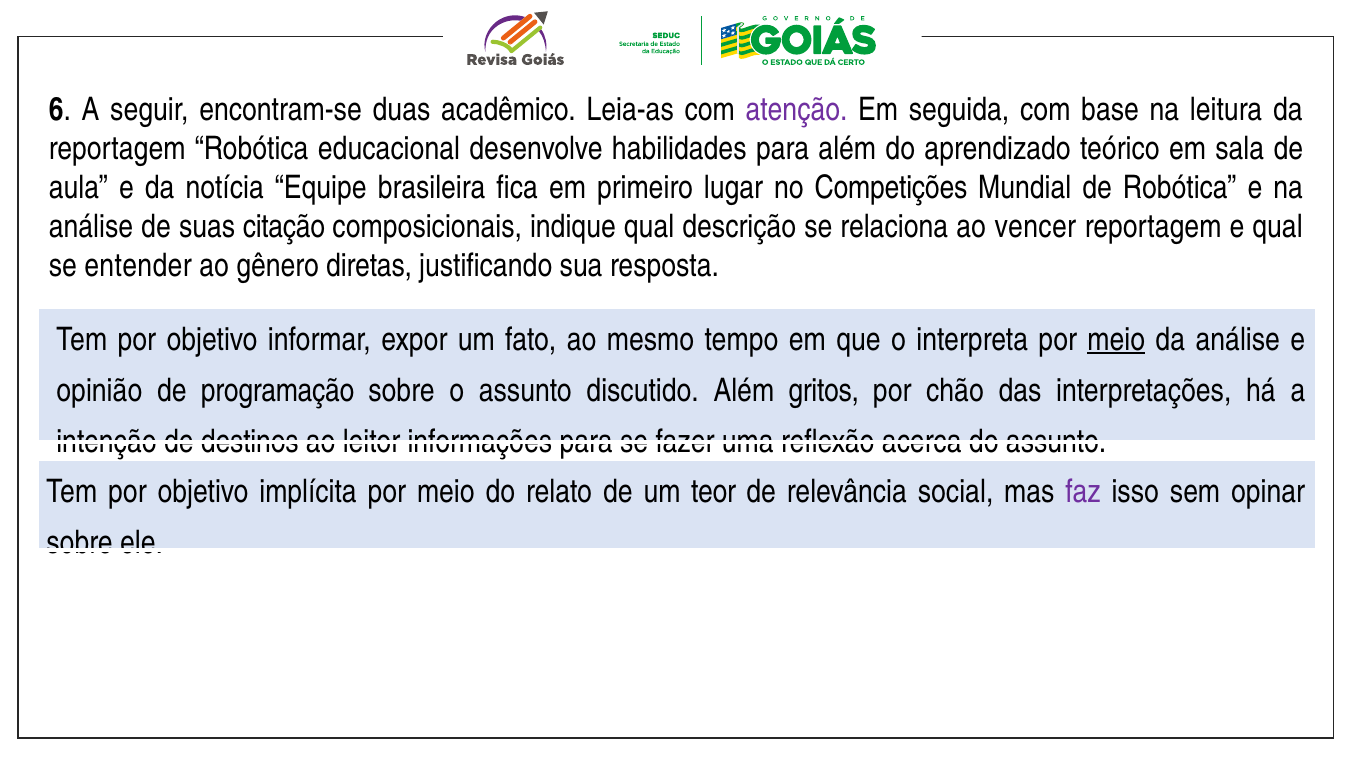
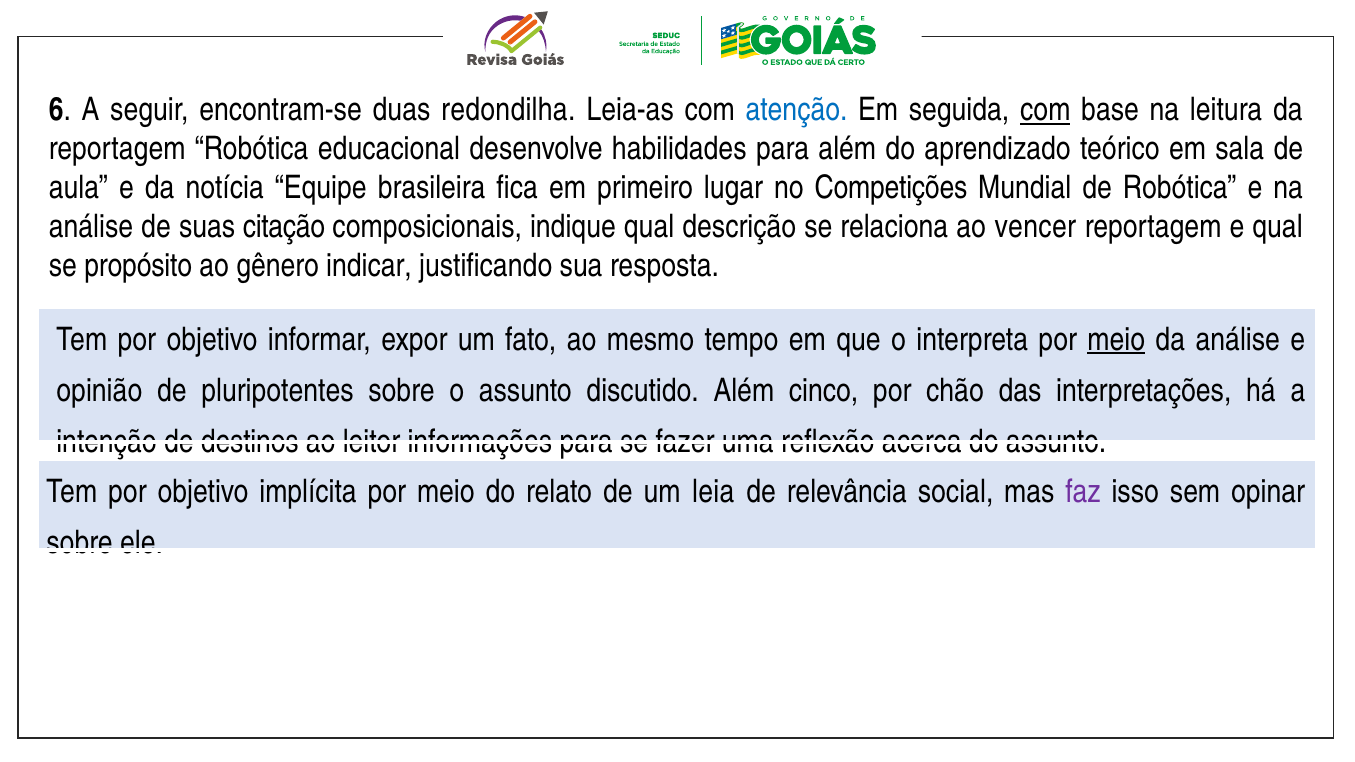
acadêmico: acadêmico -> redondilha (508, 110)
atenção colour: purple -> blue (797, 110)
com underline: none -> present (1045, 110)
entender: entender -> propósito (138, 266)
diretas: diretas -> indicar (369, 266)
programação: programação -> pluripotentes (277, 391)
gritos: gritos -> cinco (824, 391)
teor: teor -> leia (713, 492)
